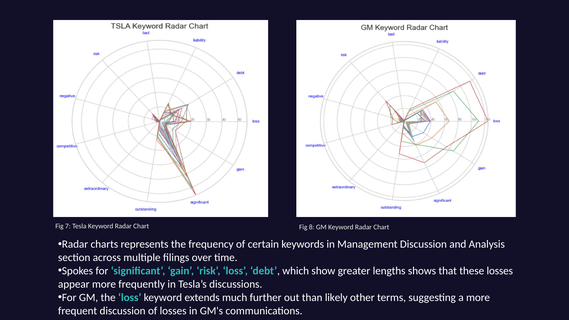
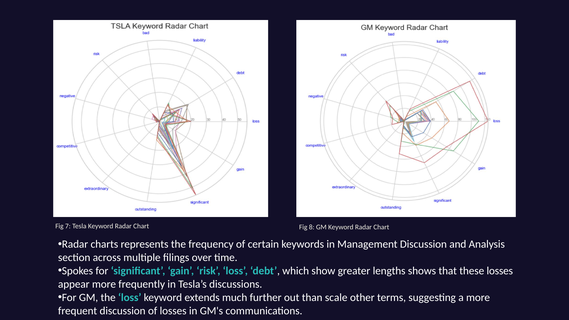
likely: likely -> scale (336, 297)
